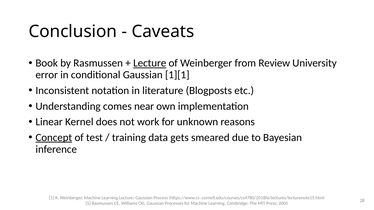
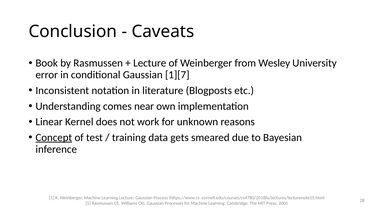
Lecture underline: present -> none (150, 63)
Review: Review -> Wesley (274, 63)
1][1: 1][1 -> 1][7 (177, 75)
